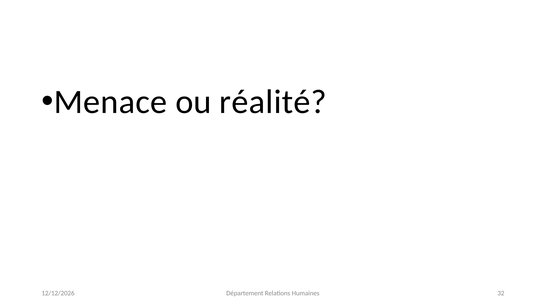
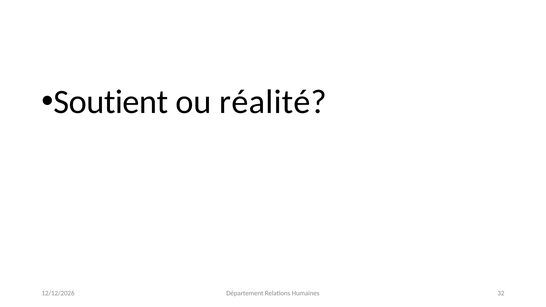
Menace: Menace -> Soutient (111, 102)
